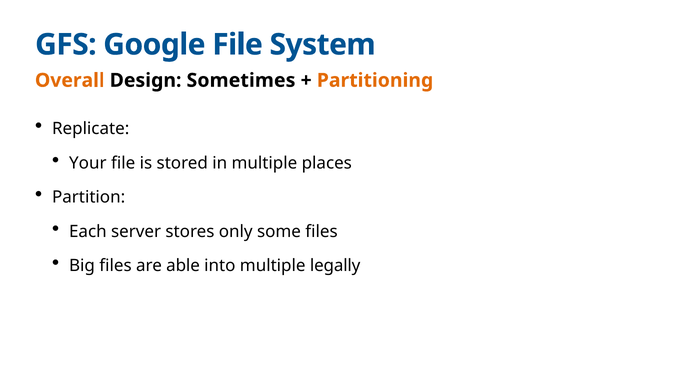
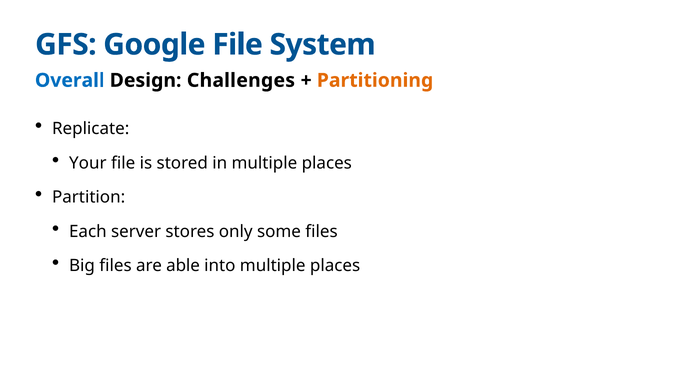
Overall colour: orange -> blue (70, 81)
Sometimes: Sometimes -> Challenges (241, 81)
into multiple legally: legally -> places (335, 266)
